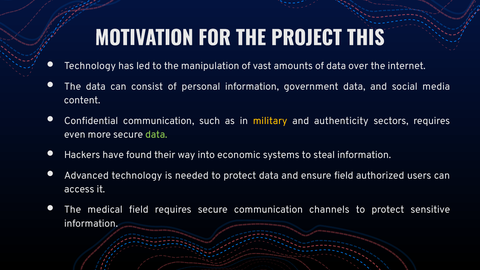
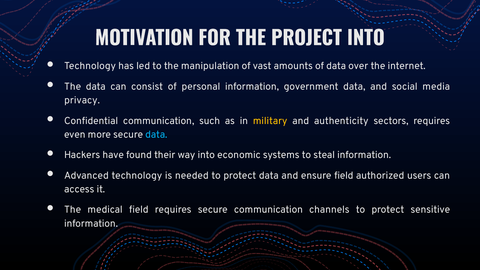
PROJECT THIS: THIS -> INTO (366, 39)
content: content -> privacy (82, 100)
data colour: light green -> light blue (156, 135)
